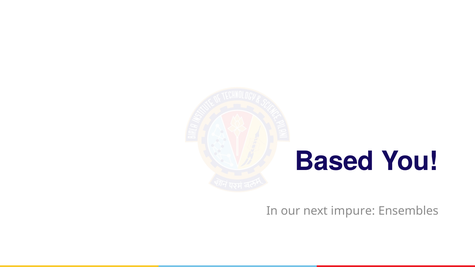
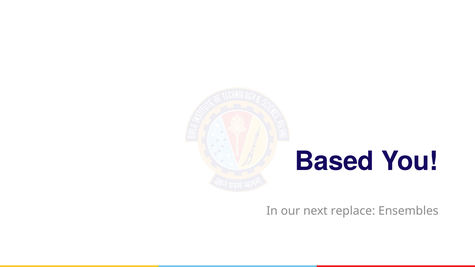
impure: impure -> replace (353, 211)
